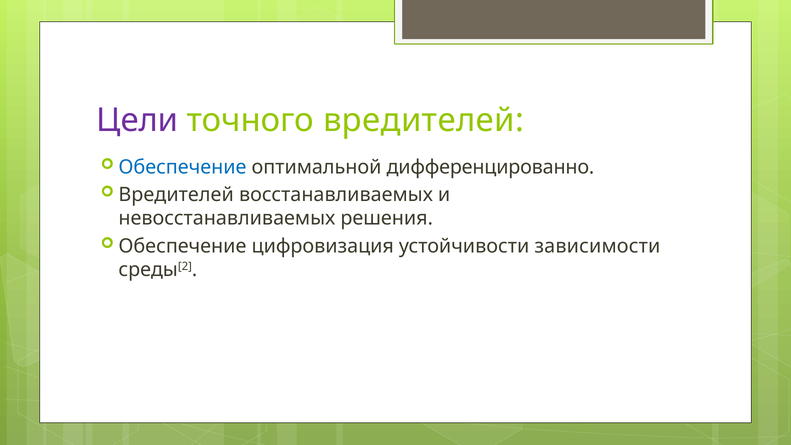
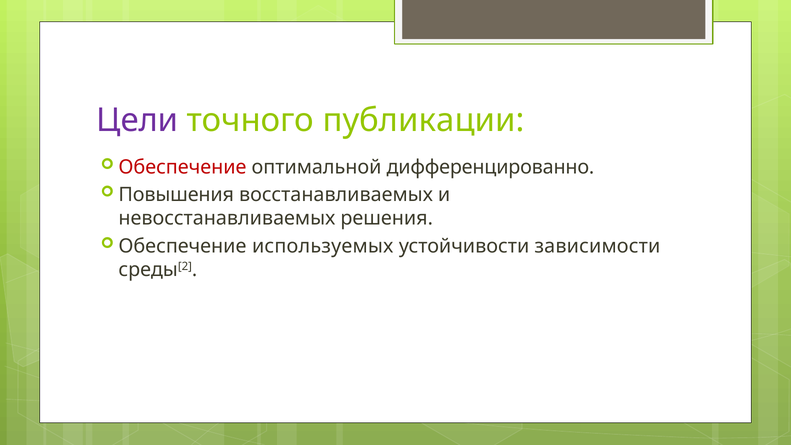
точного вредителей: вредителей -> публикации (424, 120)
Обеспечение colour: blue -> red (182, 167)
Вредителей: Вредителей -> Повышения (176, 195)
цифровизация: цифровизация -> используемых (323, 246)
